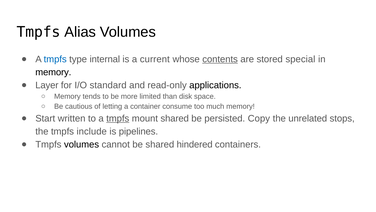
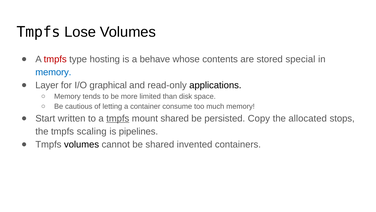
Alias: Alias -> Lose (80, 32)
tmpfs colour: blue -> red (55, 59)
internal: internal -> hosting (105, 59)
current: current -> behave (155, 59)
contents underline: present -> none (220, 59)
memory colour: black -> blue (53, 72)
standard: standard -> graphical (108, 85)
unrelated: unrelated -> allocated (308, 118)
include: include -> scaling (92, 131)
hindered: hindered -> invented (195, 144)
